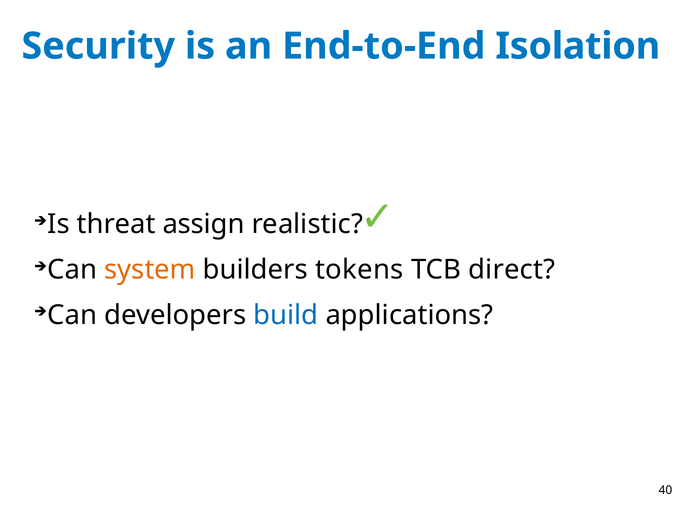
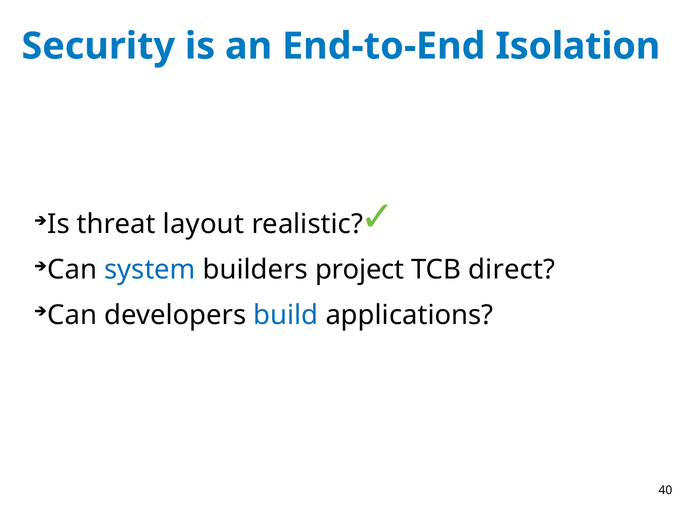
assign: assign -> layout (203, 224)
system colour: orange -> blue (150, 270)
tokens: tokens -> project (360, 270)
